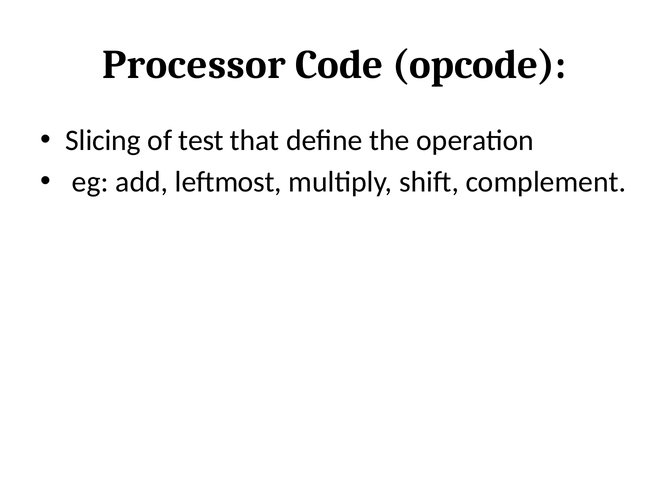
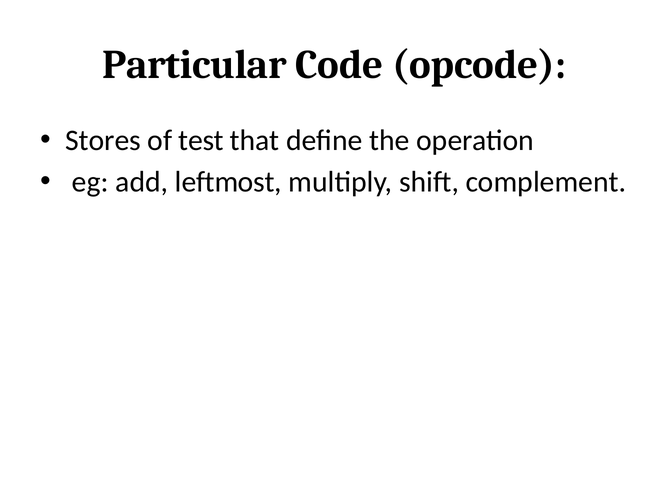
Processor: Processor -> Particular (194, 65)
Slicing: Slicing -> Stores (103, 140)
